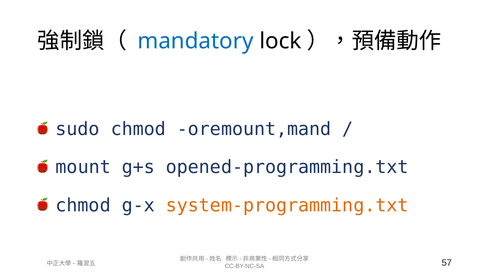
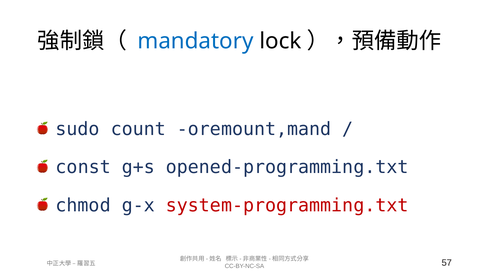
sudo chmod: chmod -> count (138, 129)
mount: mount -> const (83, 167)
system-programming.txt colour: orange -> red (287, 205)
